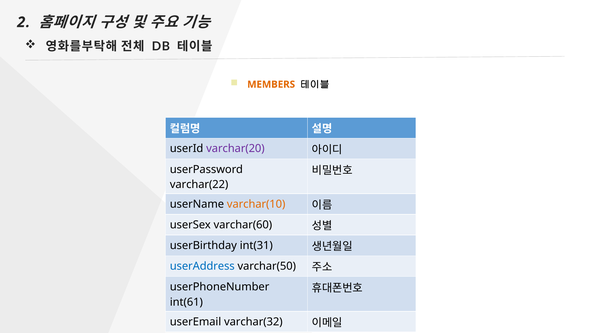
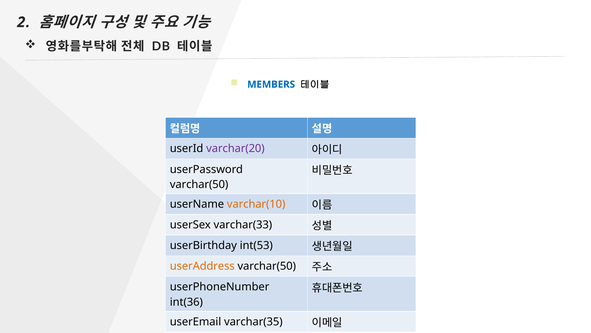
MEMBERS colour: orange -> blue (271, 84)
varchar(22: varchar(22 -> varchar(50 (199, 184)
varchar(60: varchar(60 -> varchar(33 (243, 224)
int(31: int(31 -> int(53 (256, 245)
userAddress colour: blue -> orange (202, 266)
int(61: int(61 -> int(36 (186, 302)
varchar(32: varchar(32 -> varchar(35 (253, 321)
